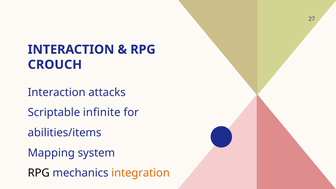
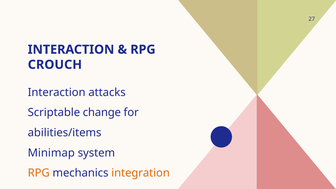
infinite: infinite -> change (102, 113)
Mapping: Mapping -> Minimap (51, 153)
RPG colour: black -> orange (39, 173)
